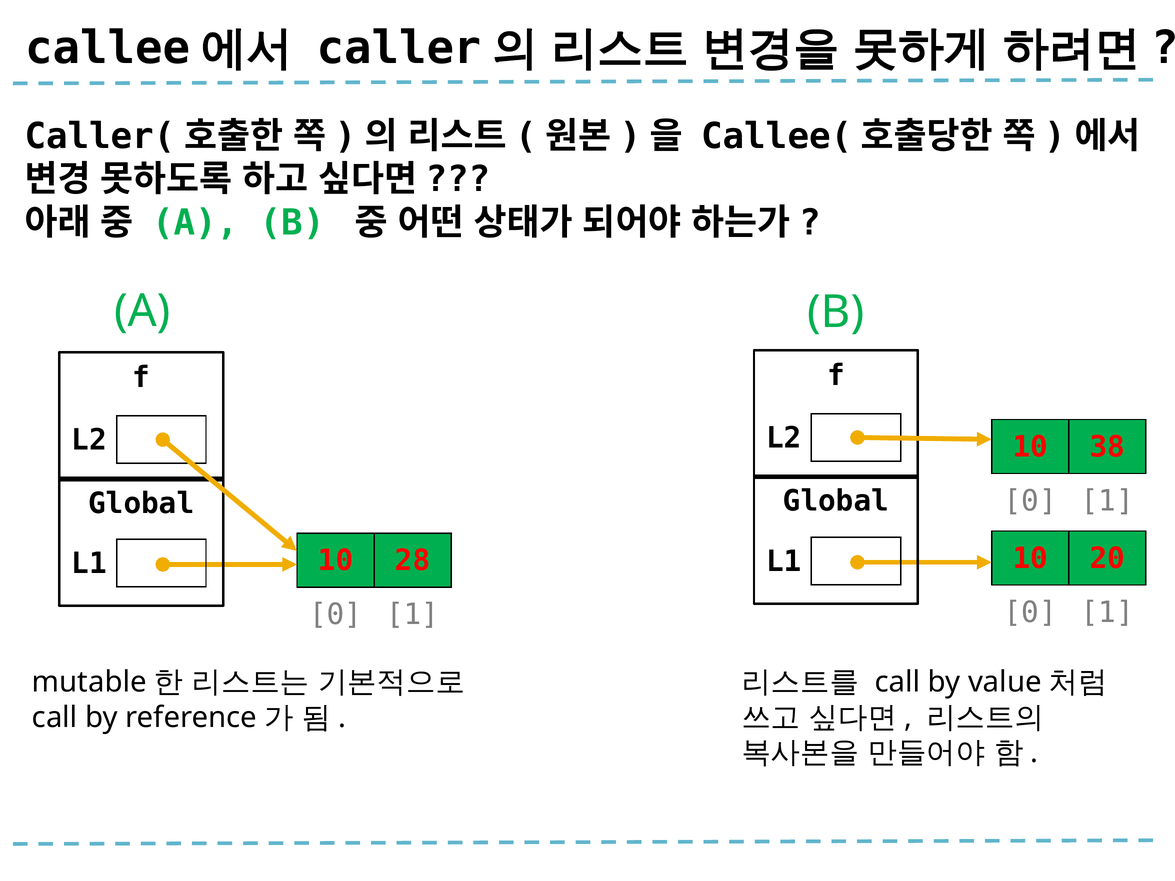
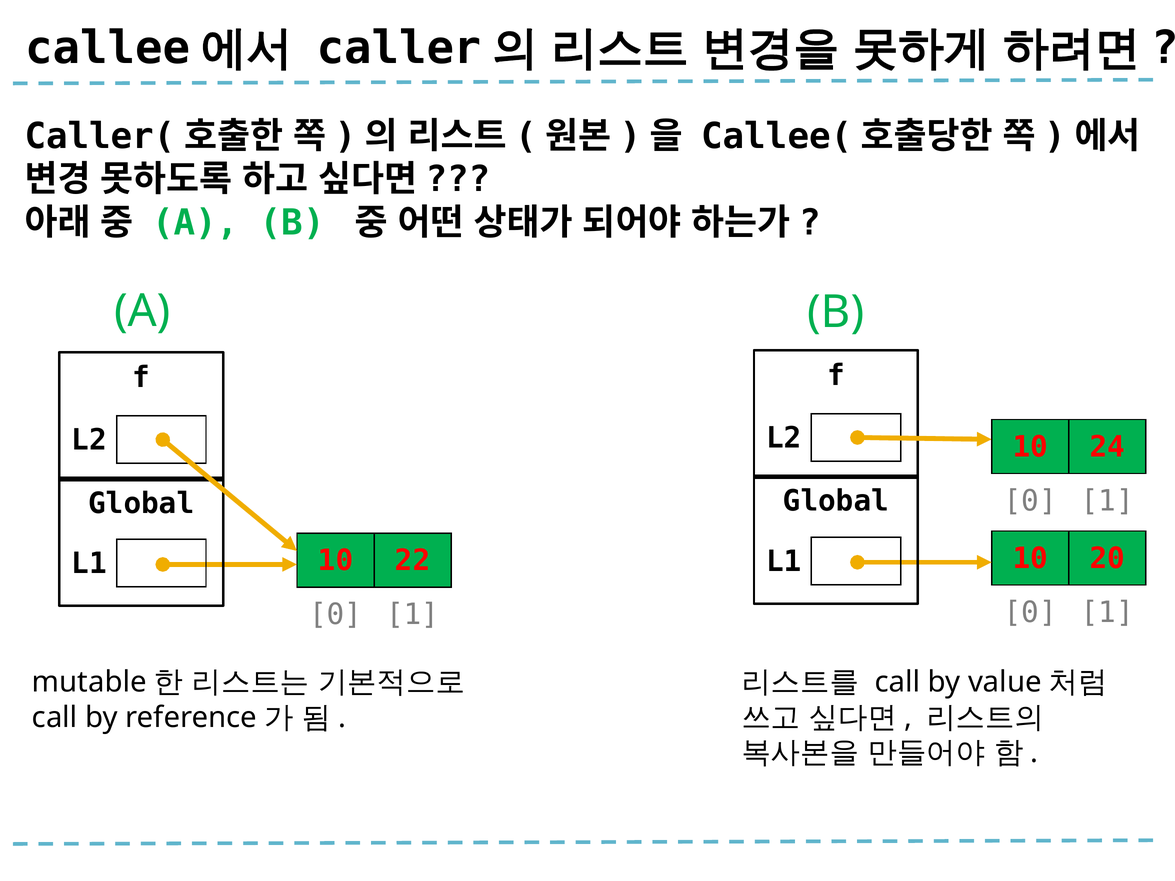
38: 38 -> 24 (1107, 447)
28: 28 -> 22 (413, 561)
